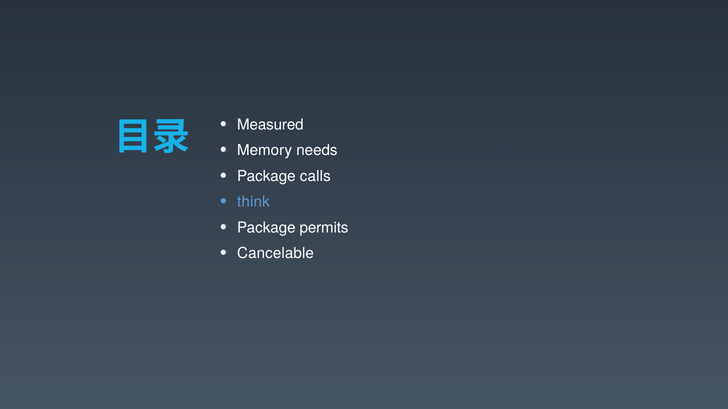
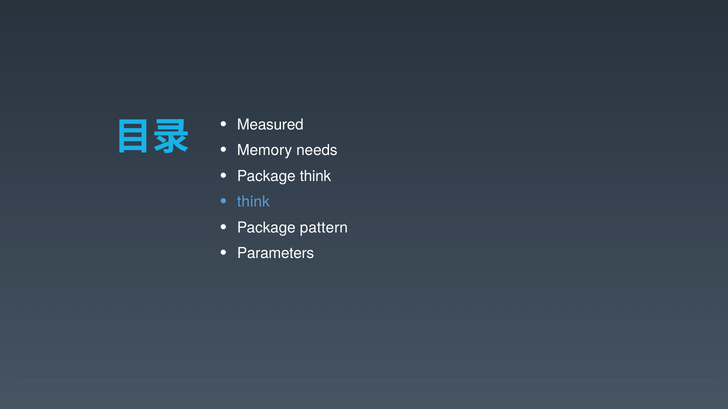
Package calls: calls -> think (315, 176)
permits: permits -> pattern (324, 228)
Cancelable: Cancelable -> Parameters (276, 254)
